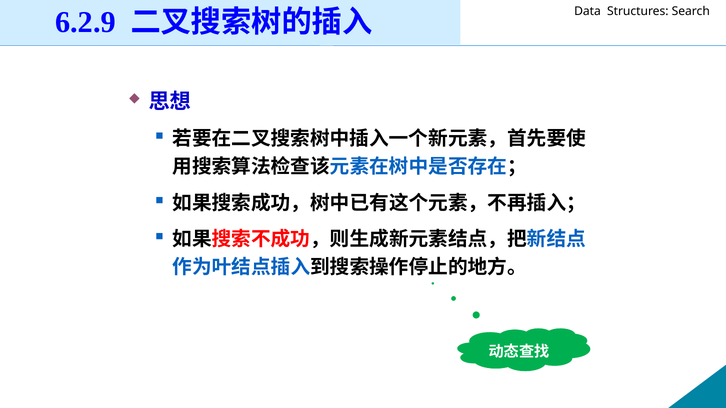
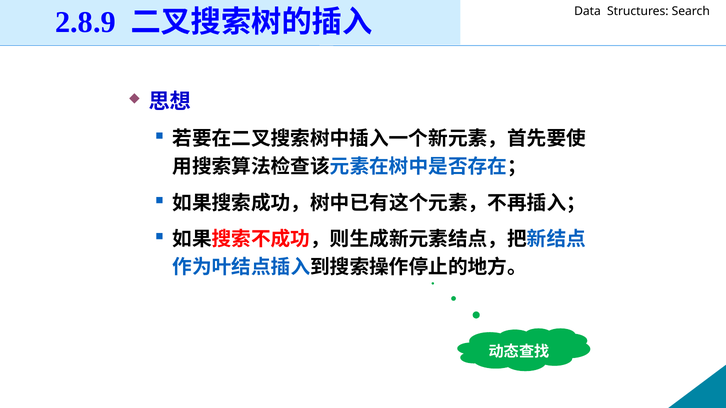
6.2.9: 6.2.9 -> 2.8.9 (86, 22)
